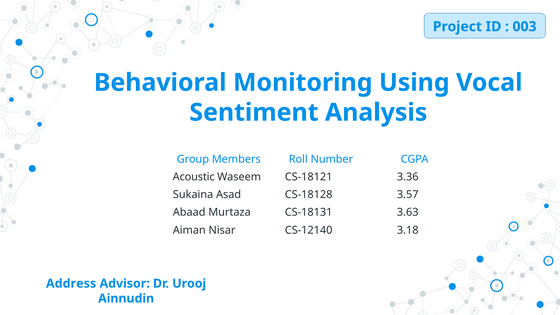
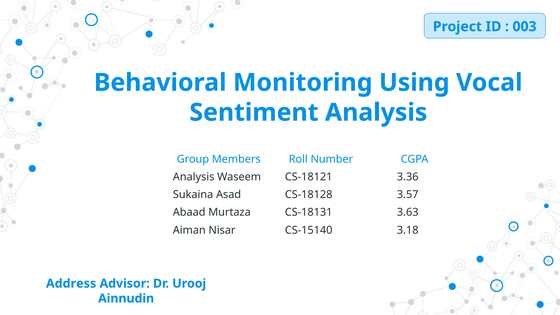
Acoustic: Acoustic -> Analysis (194, 177)
CS-12140: CS-12140 -> CS-15140 (309, 230)
